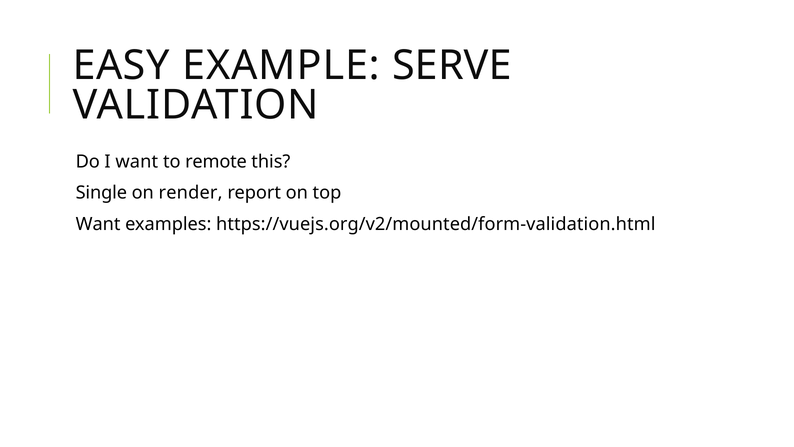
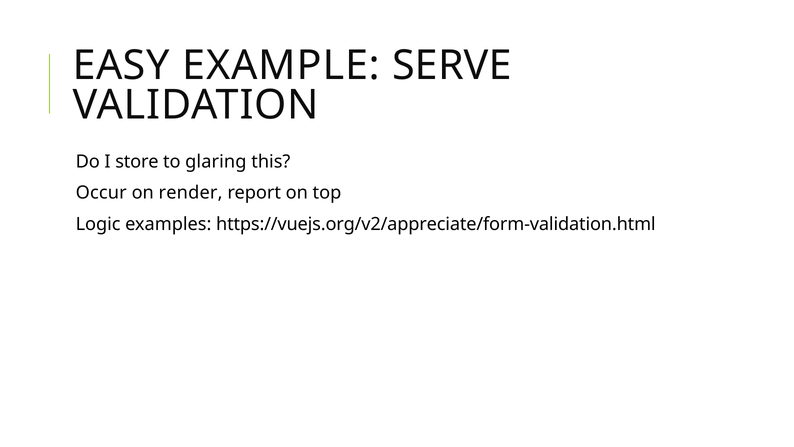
I want: want -> store (137, 162)
remote: remote -> glaring (216, 162)
Single: Single -> Occur (101, 193)
Want: Want -> Logic (98, 224)
https://vuejs.org/v2/mounted/form-validation.html: https://vuejs.org/v2/mounted/form-validation.html -> https://vuejs.org/v2/appreciate/form-validation.html (436, 224)
